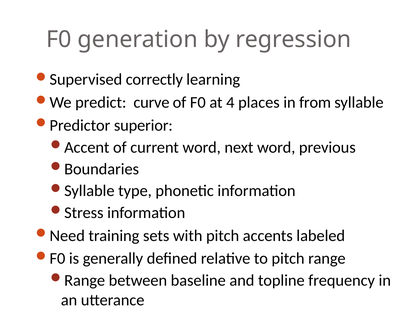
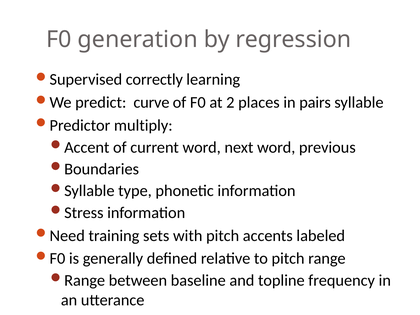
4: 4 -> 2 (230, 103)
from: from -> pairs (315, 103)
superior: superior -> multiply (143, 125)
